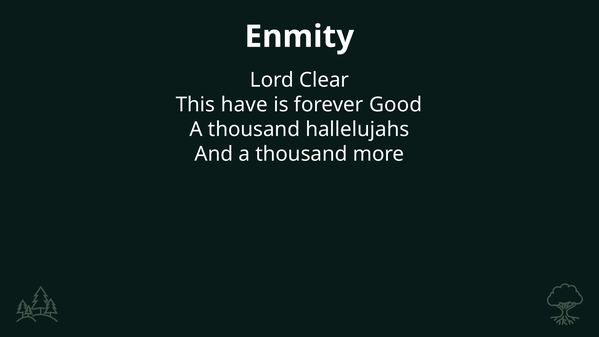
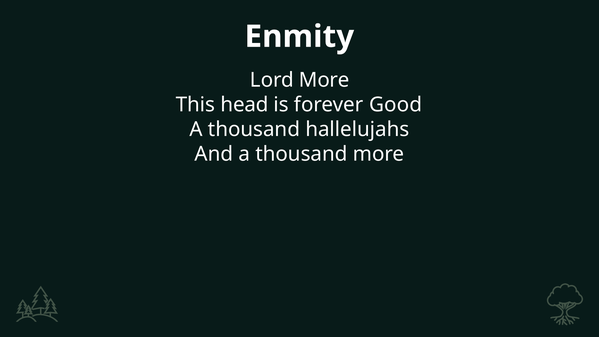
Lord Clear: Clear -> More (324, 80)
have: have -> head (244, 105)
